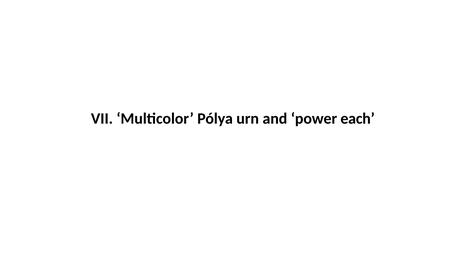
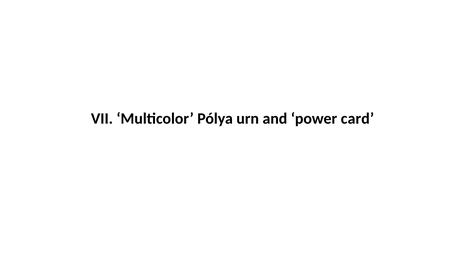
each: each -> card (357, 118)
